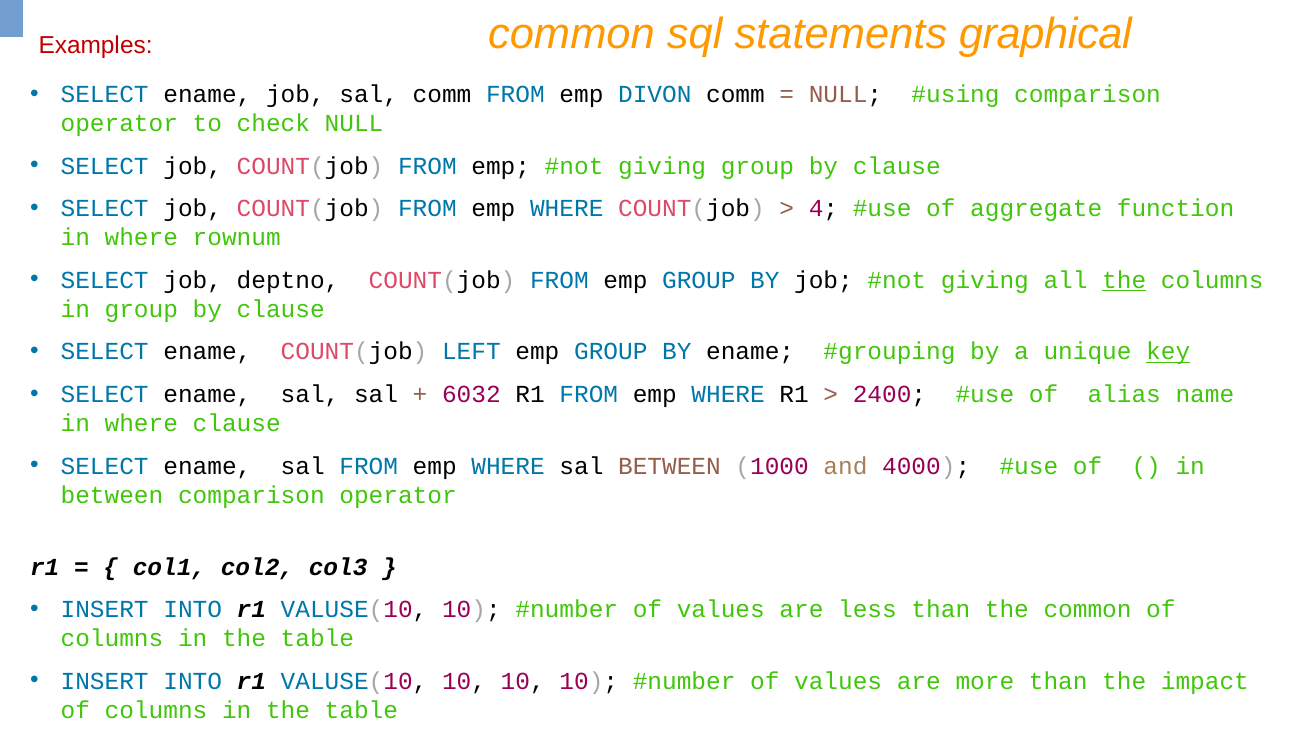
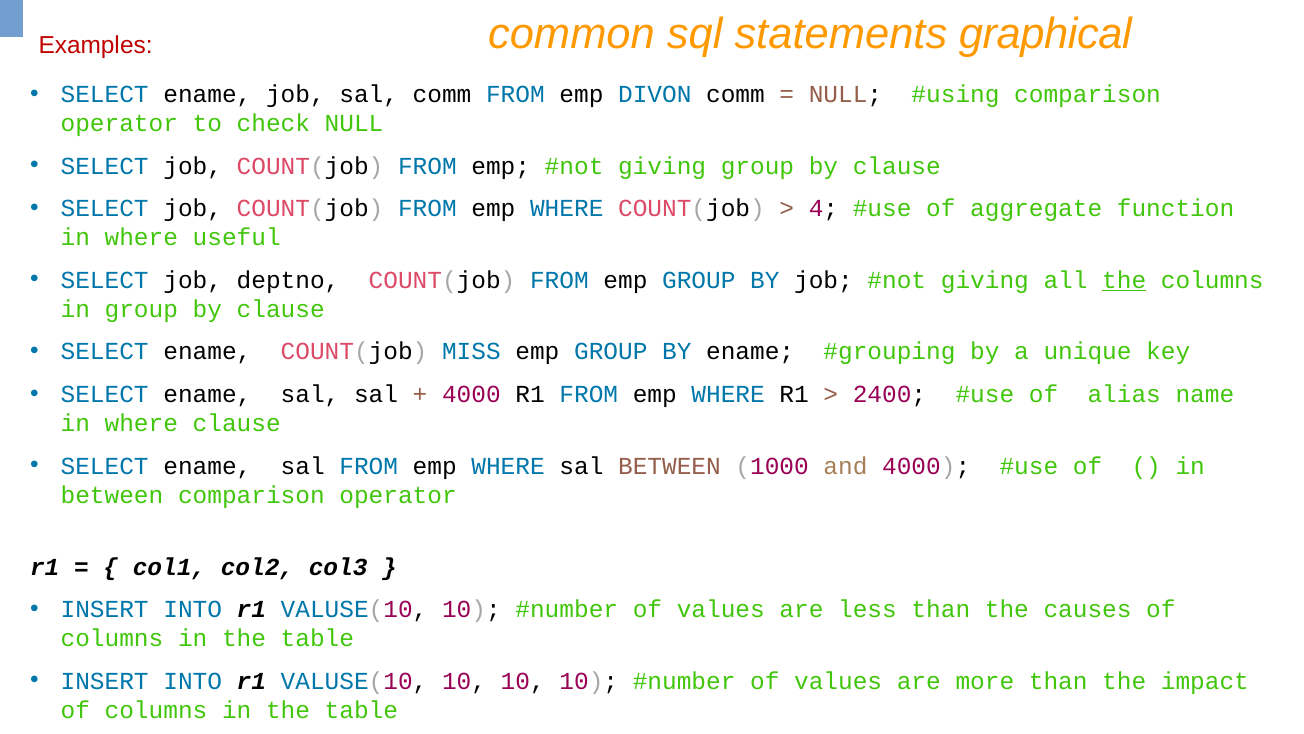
rownum: rownum -> useful (237, 238)
LEFT: LEFT -> MISS (471, 352)
key underline: present -> none (1168, 352)
6032: 6032 -> 4000 (471, 394)
the common: common -> causes (1088, 609)
